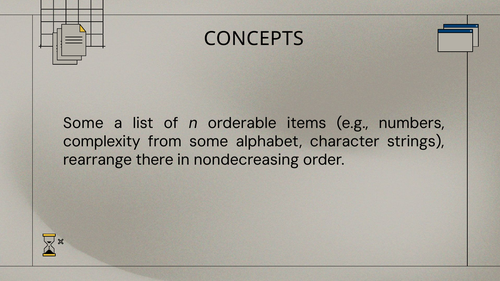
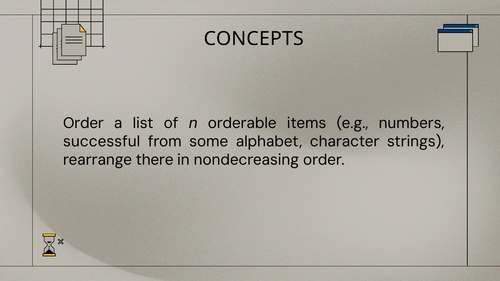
Some: Some -> Order (83, 123)
complexity: complexity -> successful (102, 142)
